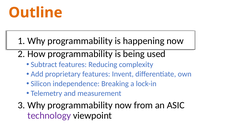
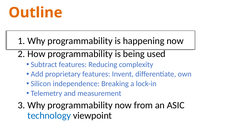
technology colour: purple -> blue (49, 115)
